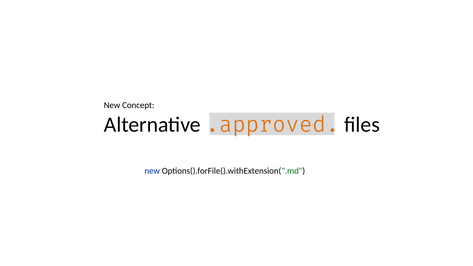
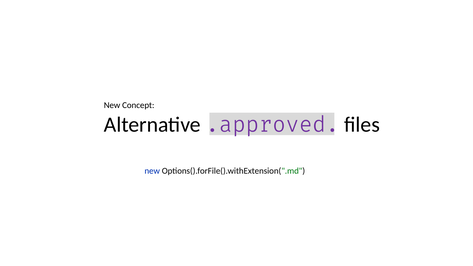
.approved colour: orange -> purple (272, 125)
